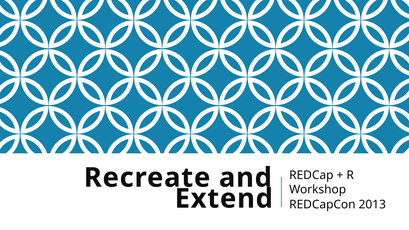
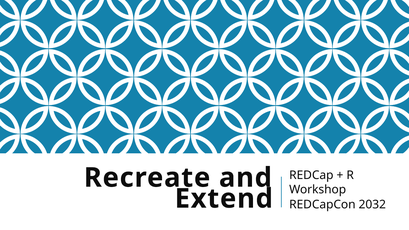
2013: 2013 -> 2032 (372, 205)
